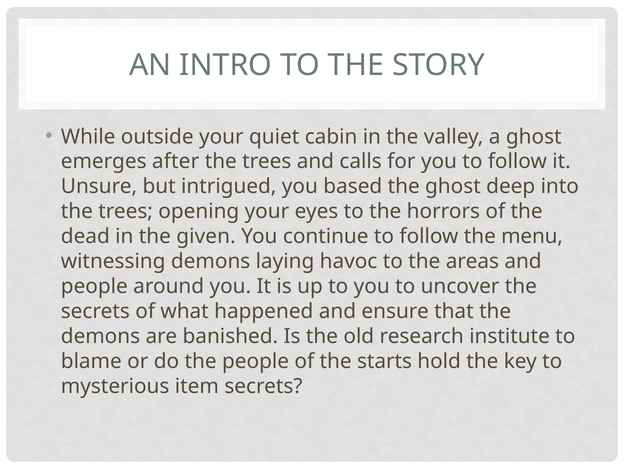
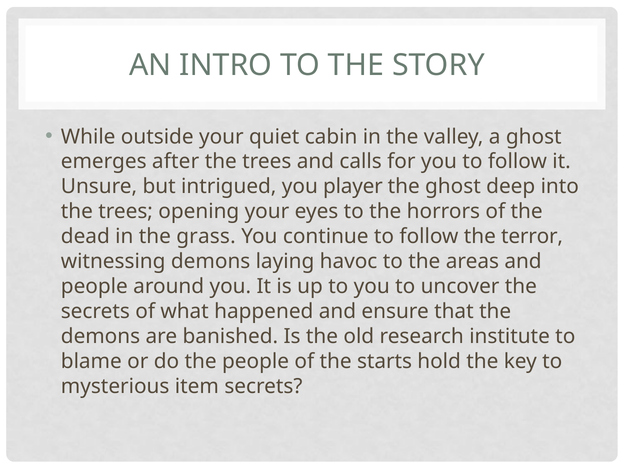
based: based -> player (353, 187)
given: given -> grass (206, 236)
menu: menu -> terror (532, 236)
